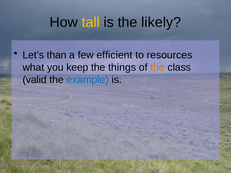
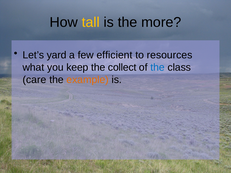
likely: likely -> more (161, 22)
than: than -> yard (57, 55)
things: things -> collect (122, 67)
the colour: orange -> blue (158, 67)
valid: valid -> care (34, 80)
example colour: blue -> orange (88, 80)
